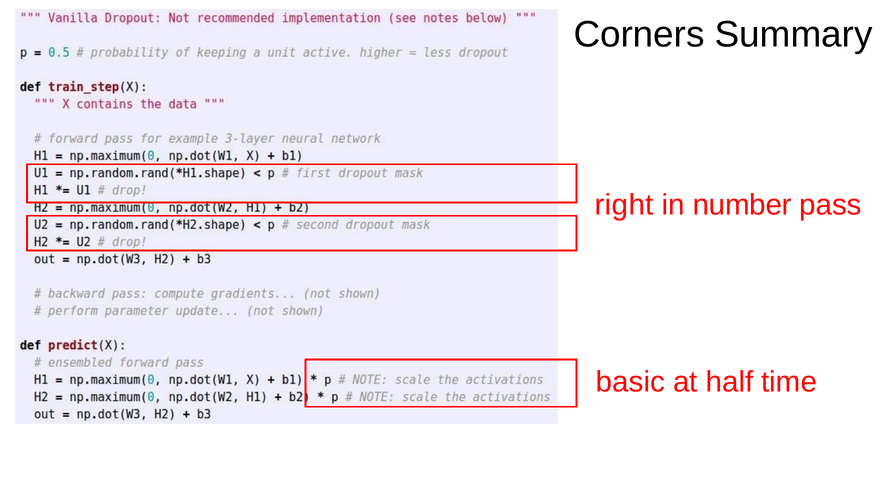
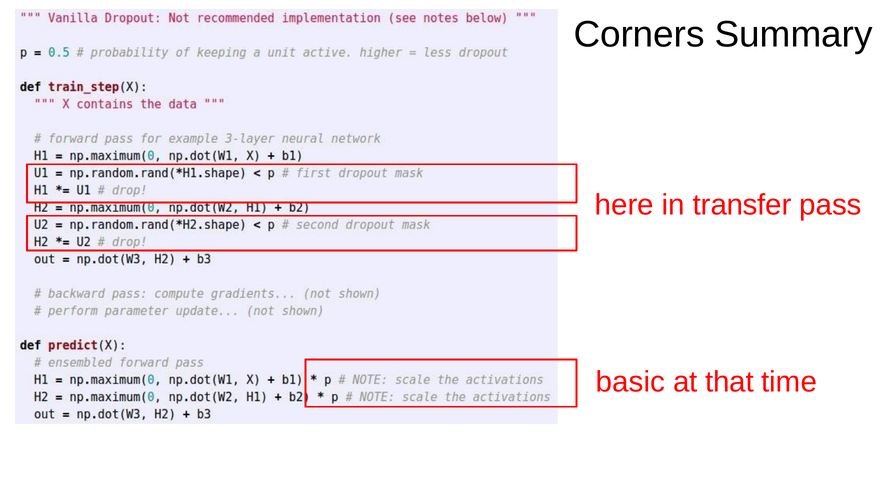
right: right -> here (624, 205)
number: number -> transfer (742, 205)
half: half -> that (730, 383)
